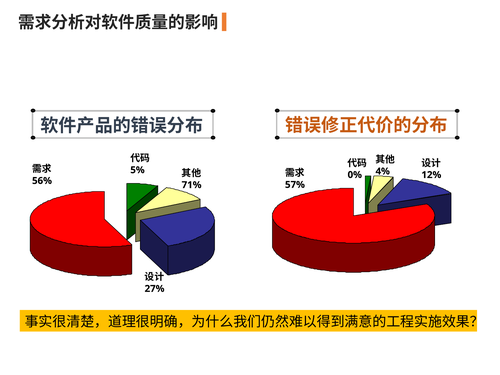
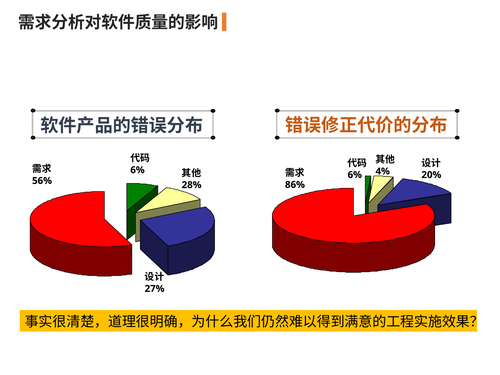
5%: 5% -> 6% (137, 170)
0%: 0% -> 6% (355, 175)
12%: 12% -> 20% (431, 175)
57%: 57% -> 86% (295, 185)
71%: 71% -> 28% (192, 185)
